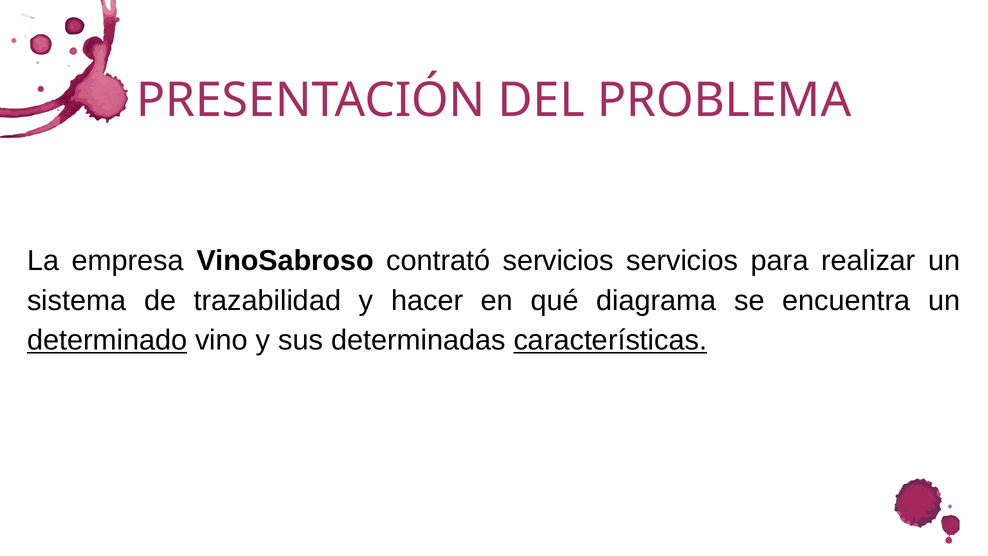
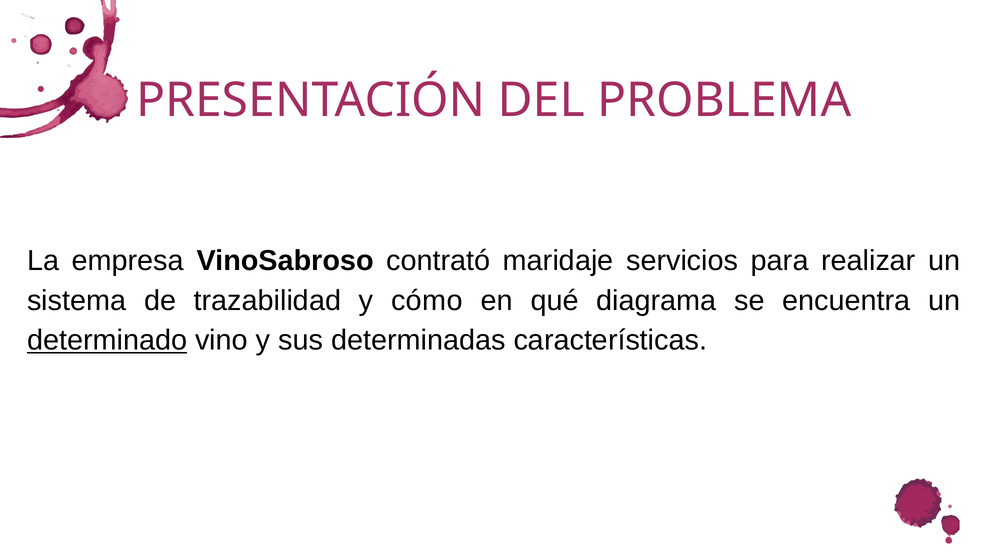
contrató servicios: servicios -> maridaje (558, 261)
hacer: hacer -> cómo (427, 301)
características underline: present -> none (610, 340)
